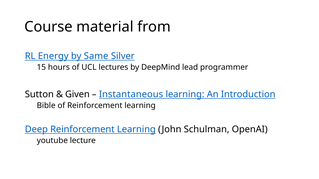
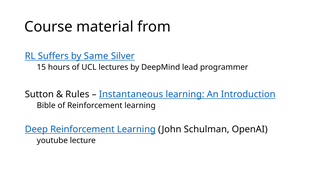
Energy: Energy -> Suffers (53, 56)
Given: Given -> Rules (77, 95)
